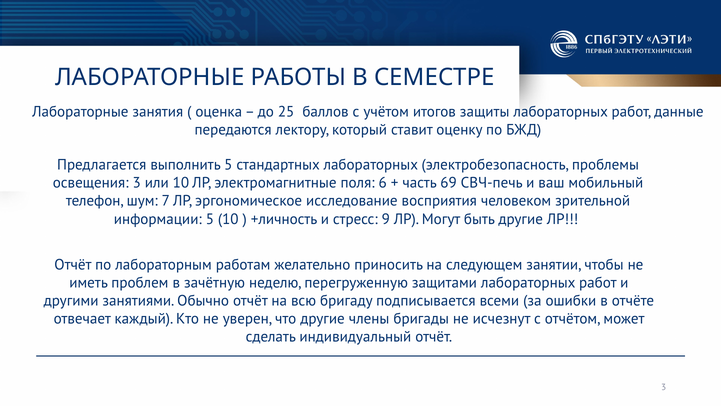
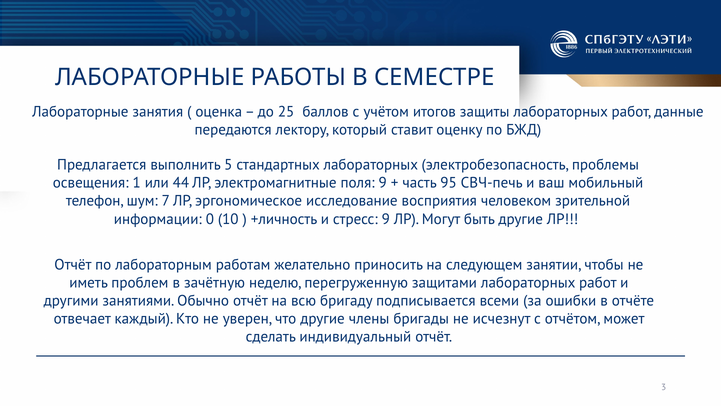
освещения 3: 3 -> 1 (137, 183)
или 10: 10 -> 44 (181, 183)
поля 6: 6 -> 9 (383, 183)
69: 69 -> 95 (449, 183)
информации 5: 5 -> 0 (210, 219)
